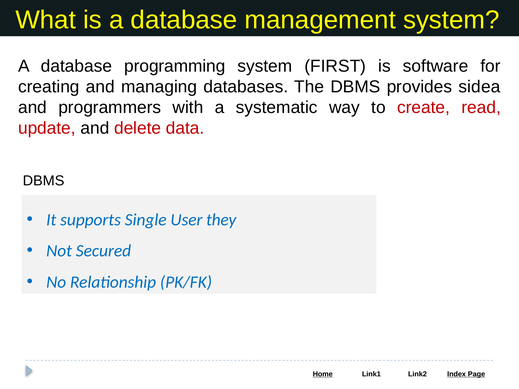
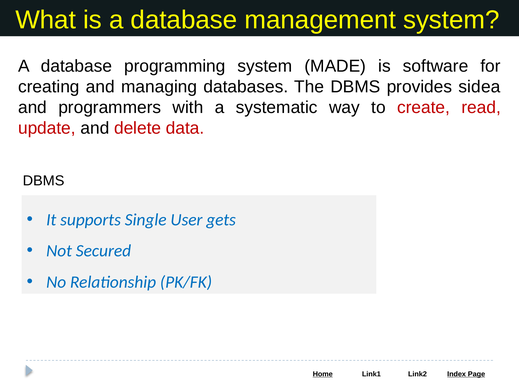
FIRST: FIRST -> MADE (335, 66)
they: they -> gets (221, 220)
